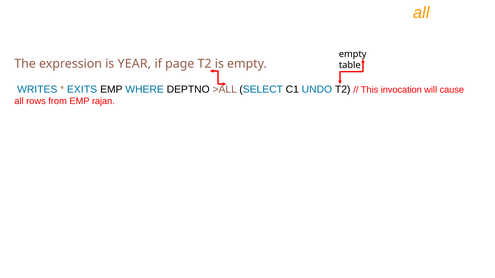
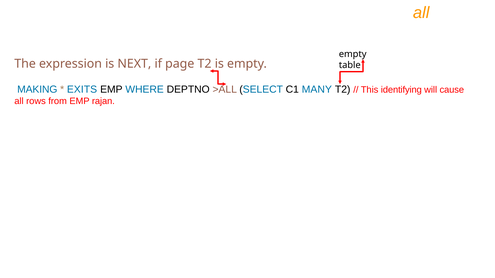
YEAR: YEAR -> NEXT (134, 64)
WRITES: WRITES -> MAKING (37, 90)
UNDO: UNDO -> MANY (317, 90)
invocation: invocation -> identifying (401, 90)
